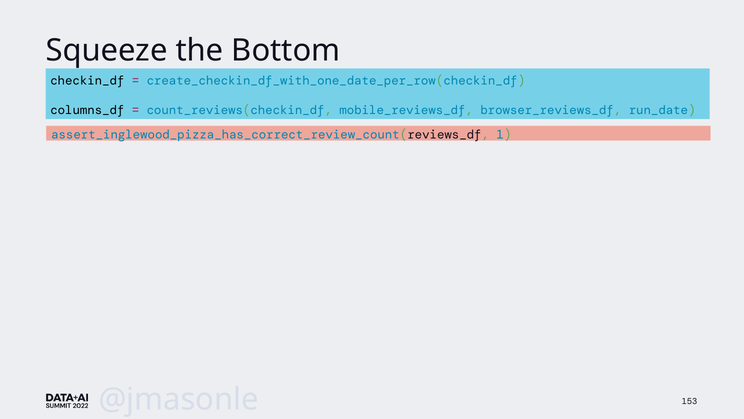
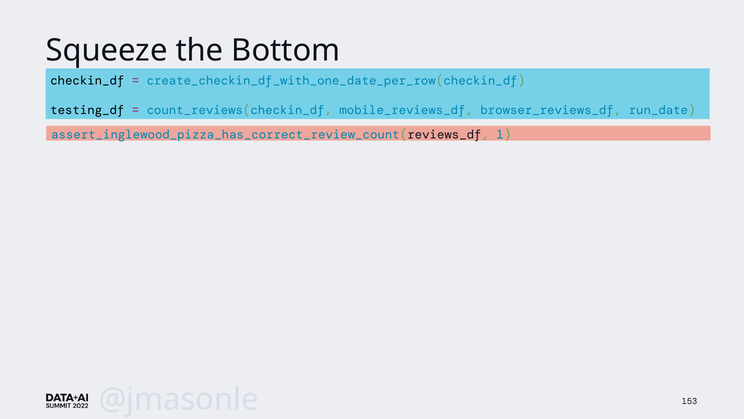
columns_df: columns_df -> testing_df (87, 110)
